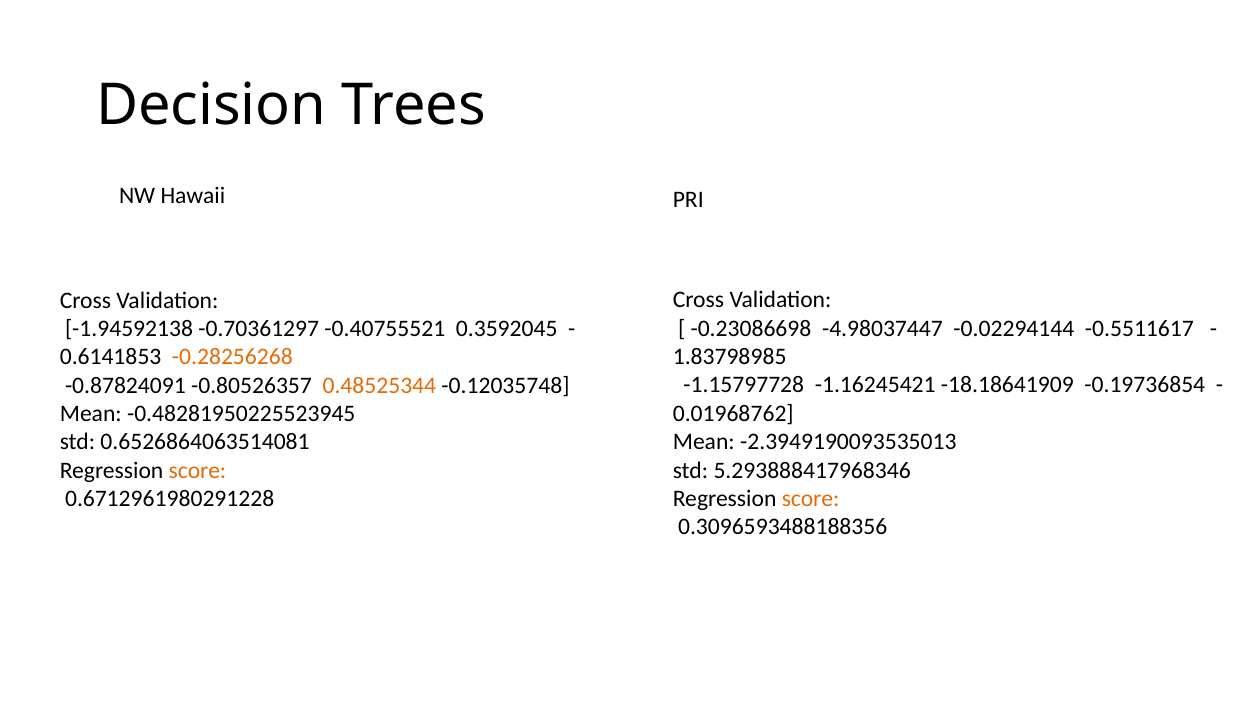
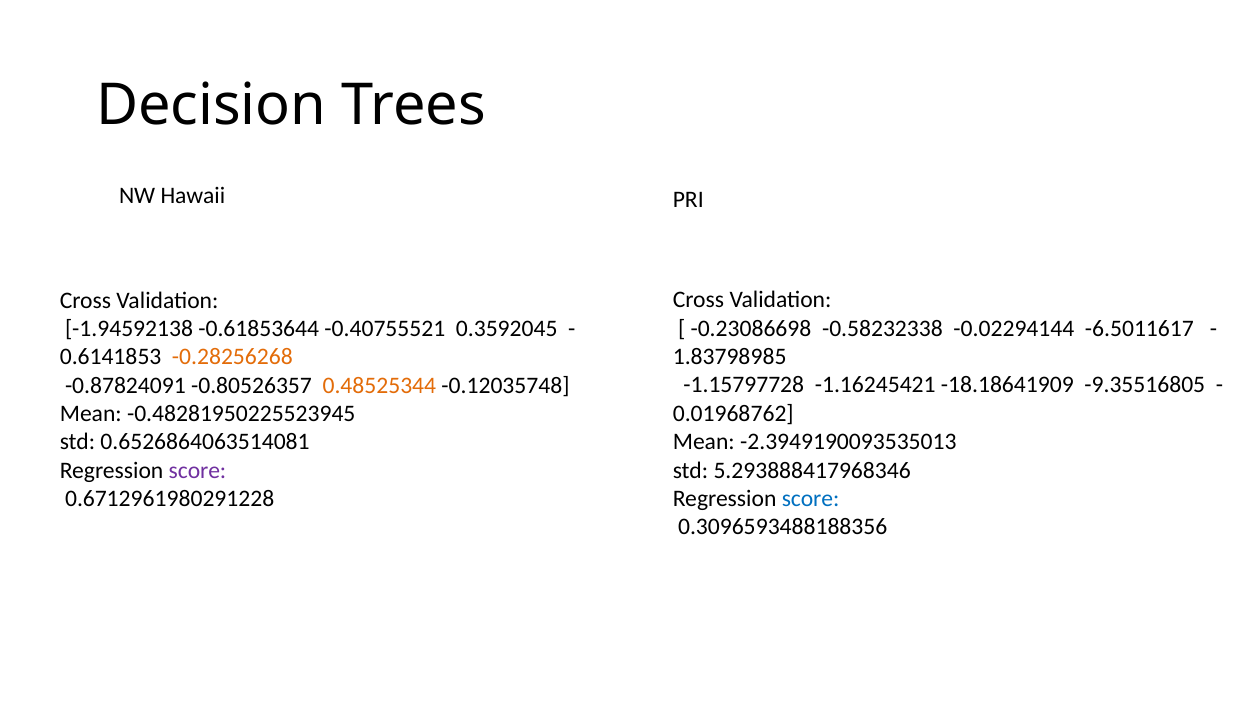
-4.98037447: -4.98037447 -> -0.58232338 (882, 328)
-0.5511617: -0.5511617 -> -6.5011617 (1139, 328)
-0.70361297: -0.70361297 -> -0.61853644 (259, 329)
-0.19736854: -0.19736854 -> -9.35516805 (1145, 385)
score colour: orange -> purple (198, 470)
score colour: orange -> blue (811, 498)
